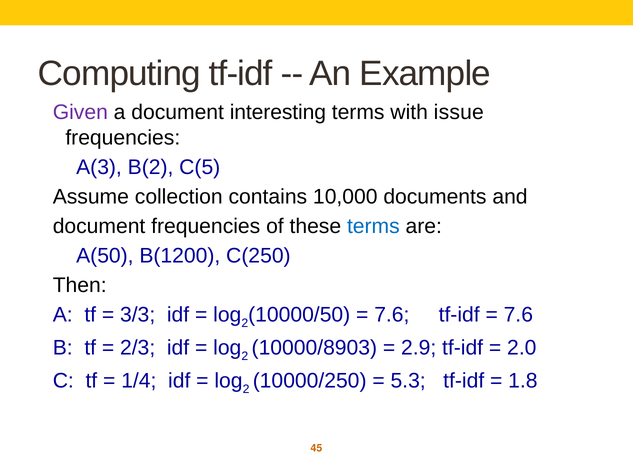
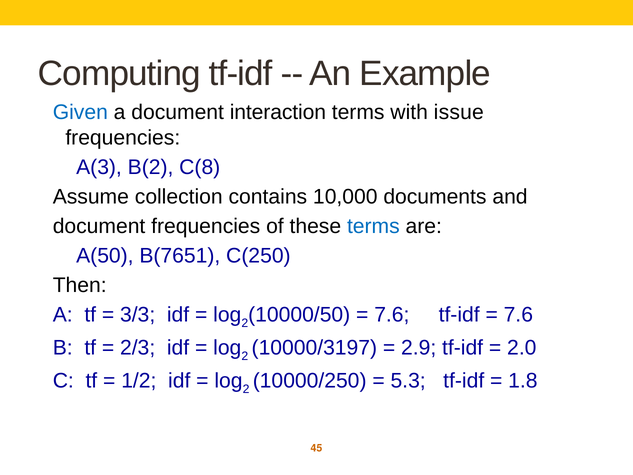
Given colour: purple -> blue (80, 112)
interesting: interesting -> interaction (278, 112)
C(5: C(5 -> C(8 (200, 167)
B(1200: B(1200 -> B(7651 (180, 256)
10000/8903: 10000/8903 -> 10000/3197 (314, 348)
1/4: 1/4 -> 1/2 (139, 381)
